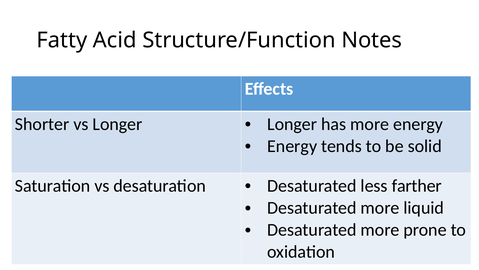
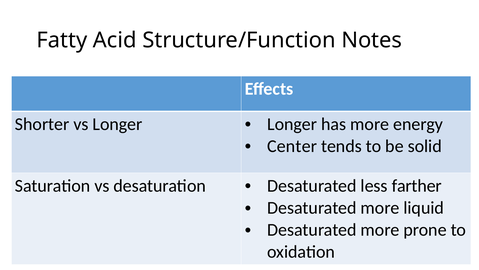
Energy: Energy -> Center (292, 146)
